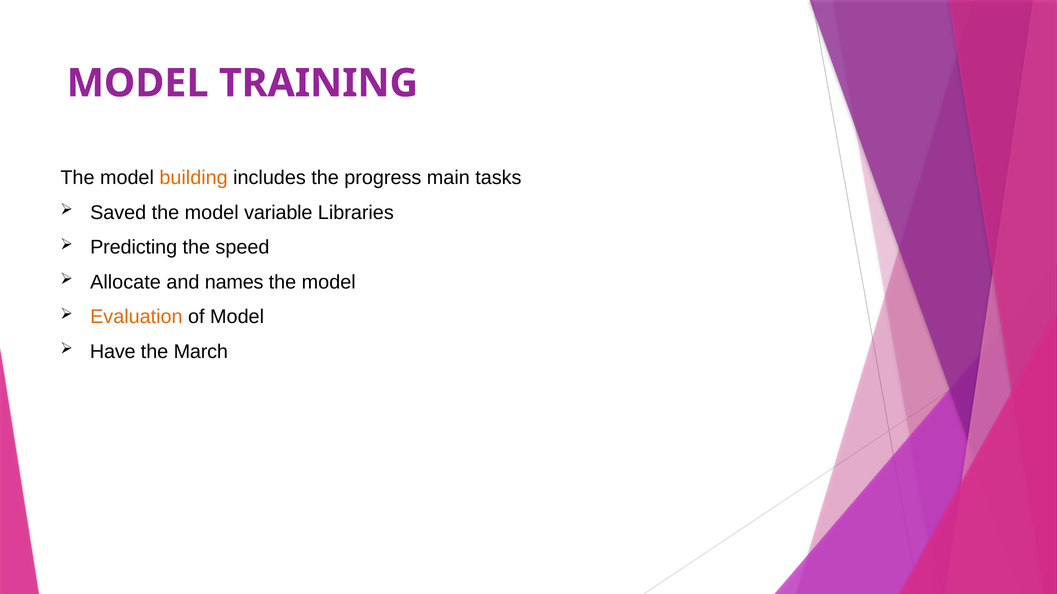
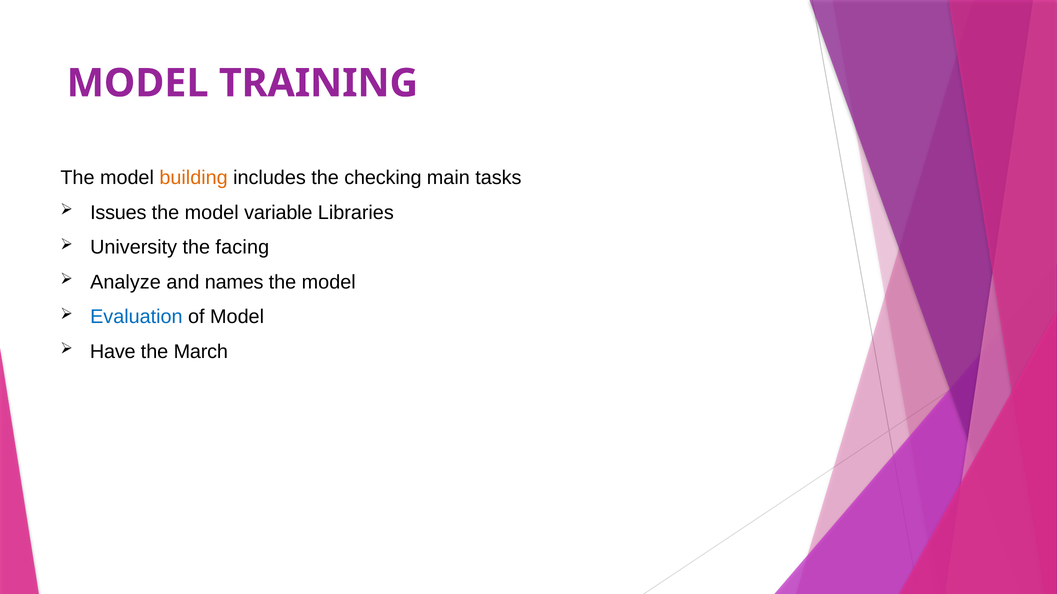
progress: progress -> checking (383, 178)
Saved: Saved -> Issues (118, 213)
Predicting: Predicting -> University (134, 248)
speed: speed -> facing (242, 248)
Allocate: Allocate -> Analyze (125, 282)
Evaluation colour: orange -> blue (136, 317)
